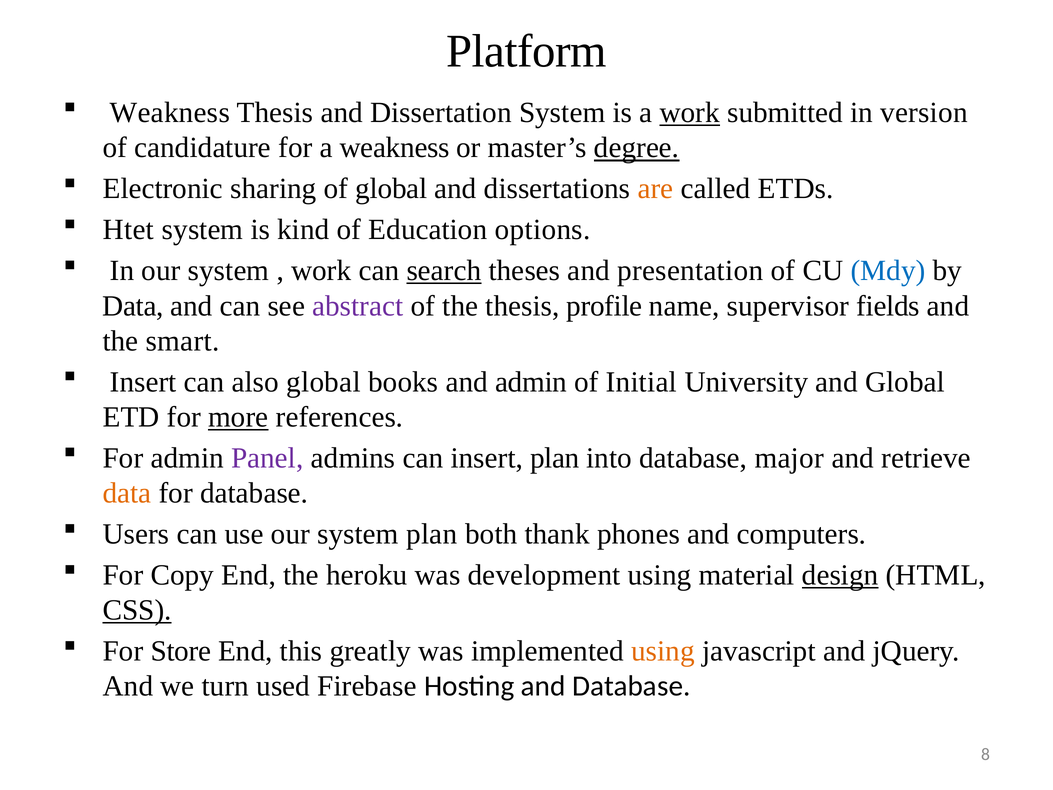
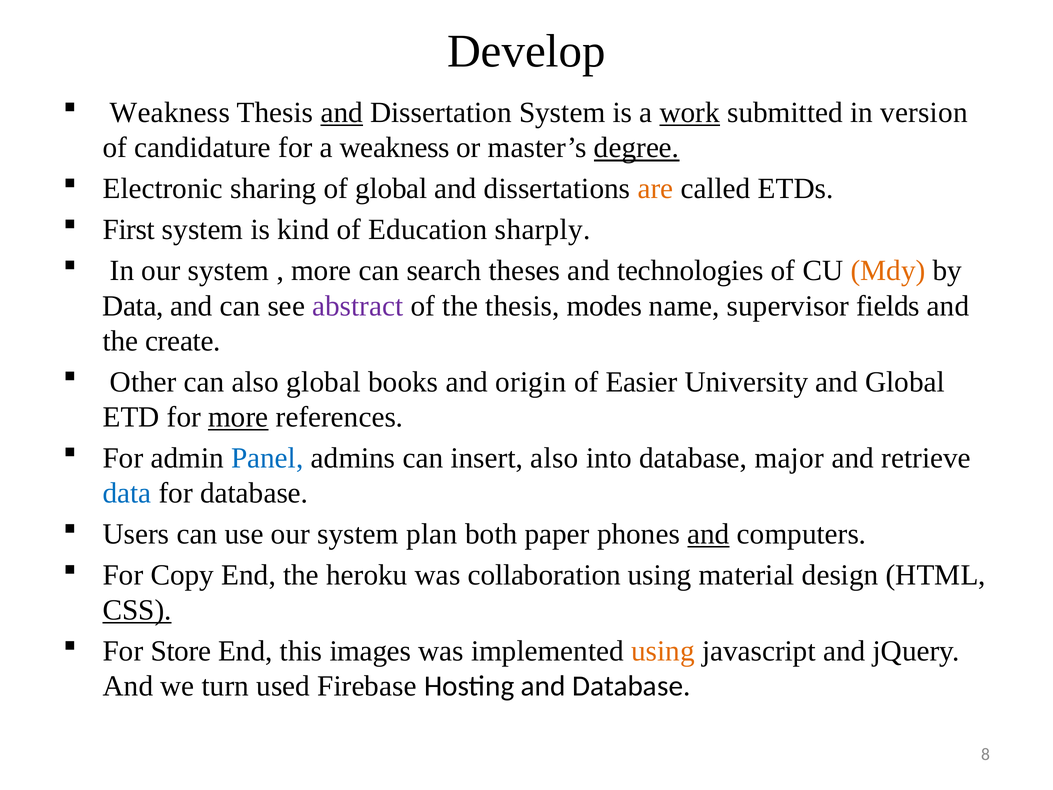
Platform: Platform -> Develop (526, 52)
and underline: none -> present (342, 113)
Htet: Htet -> First (129, 230)
options: options -> sharply (543, 230)
work: work -> more (321, 271)
search underline: present -> none (444, 271)
presentation: presentation -> technologies (690, 271)
Mdy colour: blue -> orange (888, 271)
profile: profile -> modes (604, 306)
smart: smart -> create (183, 341)
Insert: Insert -> Other (143, 382)
and admin: admin -> origin (531, 382)
Initial: Initial -> Easier (642, 382)
Panel colour: purple -> blue (267, 458)
insert plan: plan -> also (554, 458)
data colour: orange -> blue (127, 493)
thank: thank -> paper (557, 534)
and underline: none -> present (708, 534)
development: development -> collaboration (544, 575)
design underline: present -> none (840, 575)
greatly: greatly -> images (370, 651)
